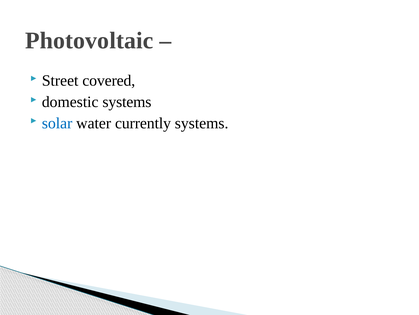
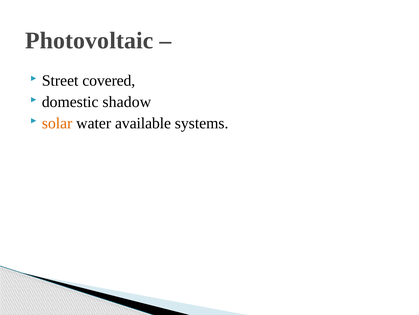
domestic systems: systems -> shadow (127, 102)
solar colour: blue -> orange (57, 123)
currently: currently -> available (143, 123)
